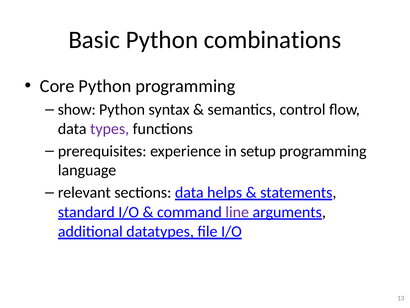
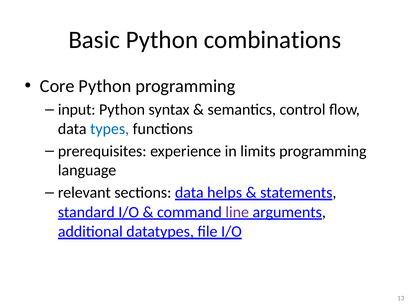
show: show -> input (77, 110)
types colour: purple -> blue (110, 129)
setup: setup -> limits (258, 151)
